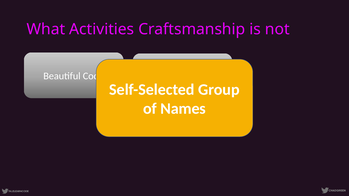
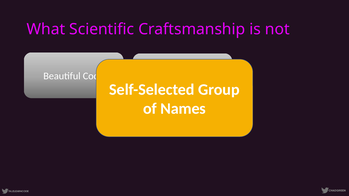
Activities: Activities -> Scientific (102, 29)
